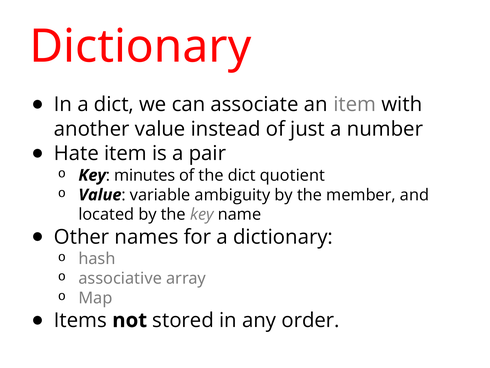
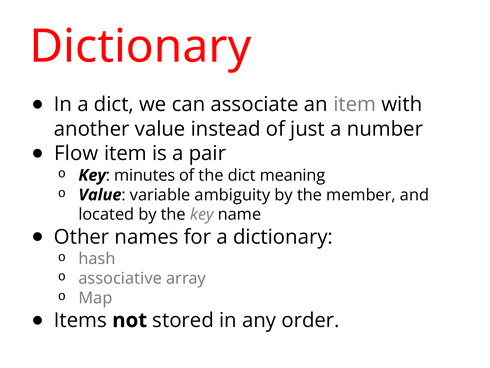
Hate: Hate -> Flow (76, 153)
quotient: quotient -> meaning (293, 175)
